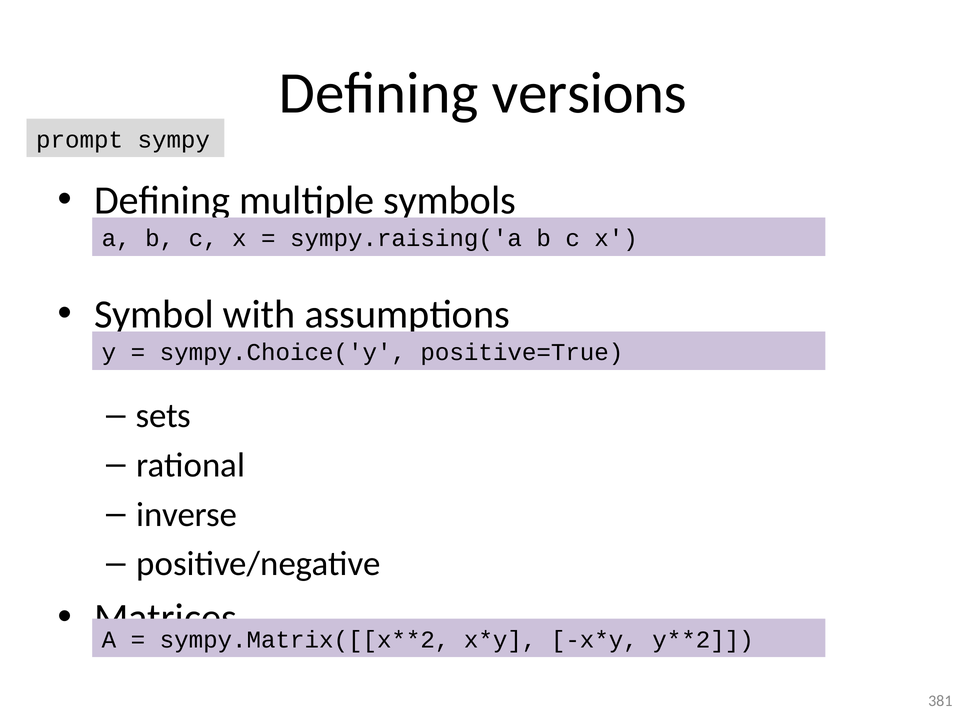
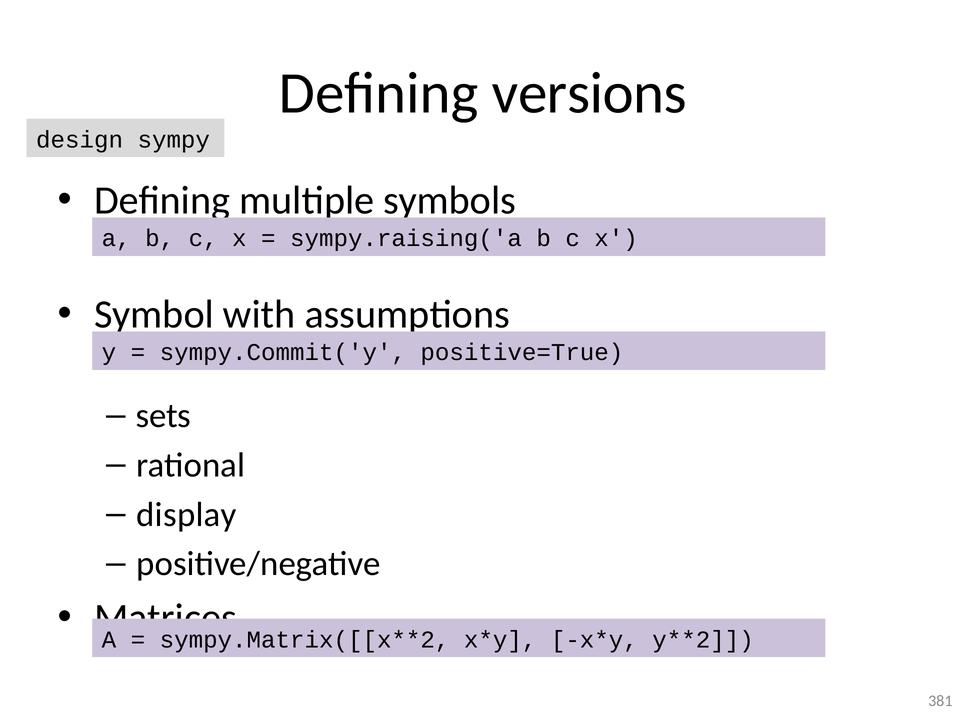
prompt: prompt -> design (80, 140)
sympy.Choice('y: sympy.Choice('y -> sympy.Commit('y (283, 353)
inverse: inverse -> display (186, 515)
